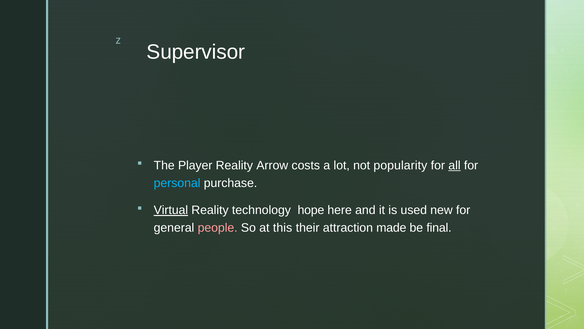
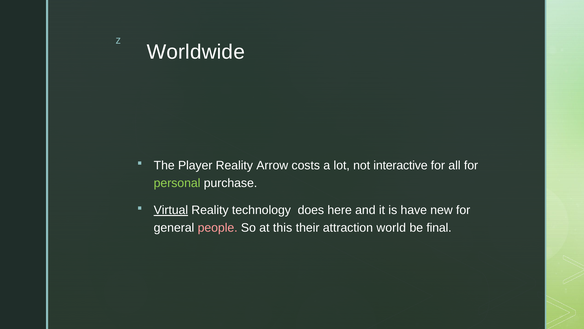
Supervisor: Supervisor -> Worldwide (196, 52)
popularity: popularity -> interactive (400, 165)
all underline: present -> none (454, 165)
personal colour: light blue -> light green (177, 183)
hope: hope -> does (311, 210)
used: used -> have (414, 210)
made: made -> world (391, 227)
